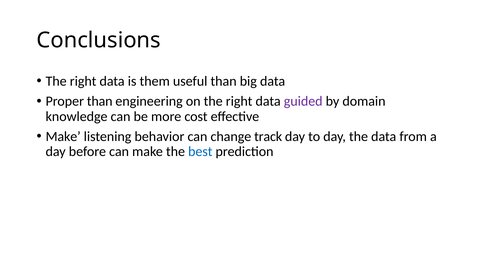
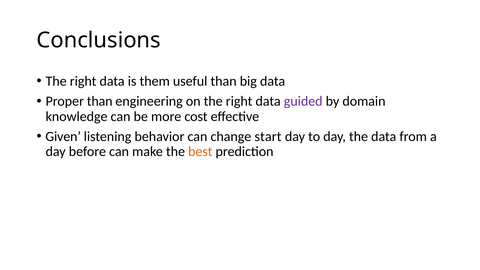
Make: Make -> Given (63, 137)
track: track -> start (268, 137)
best colour: blue -> orange (200, 152)
